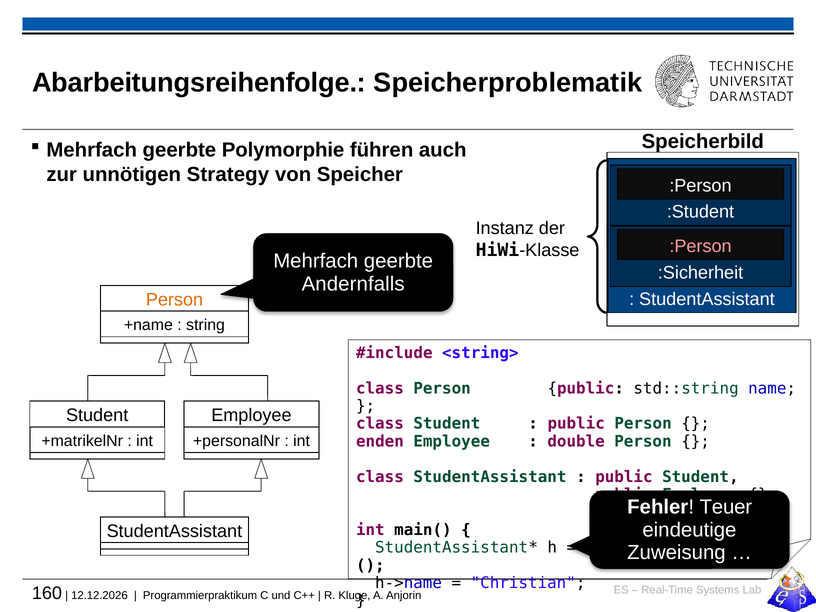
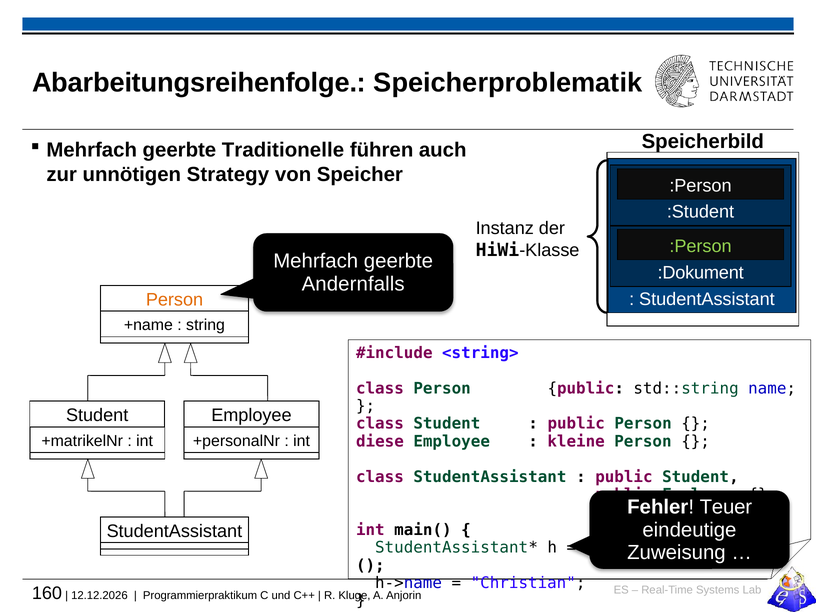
Polymorphie: Polymorphie -> Traditionelle (283, 150)
:Person colour: pink -> light green (701, 246)
:Sicherheit: :Sicherheit -> :Dokument (701, 273)
enden: enden -> diese (380, 441)
double: double -> kleine (576, 441)
